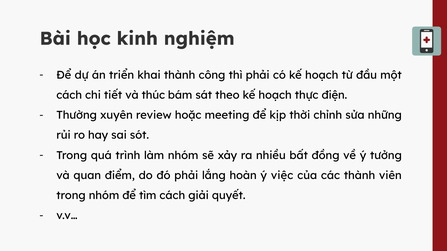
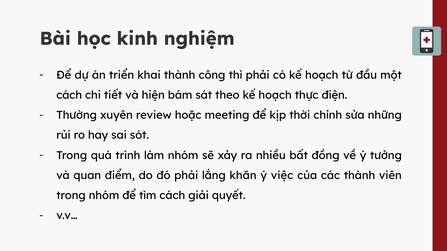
thúc: thúc -> hiện (153, 95)
hoàn: hoàn -> khăn (243, 176)
